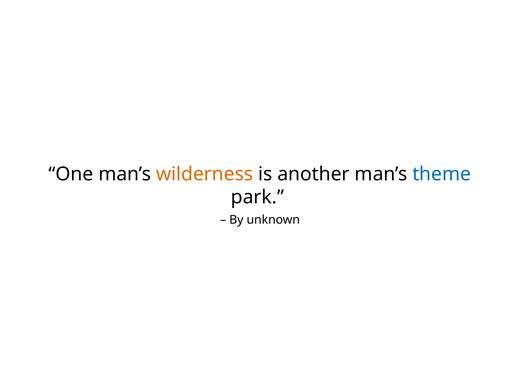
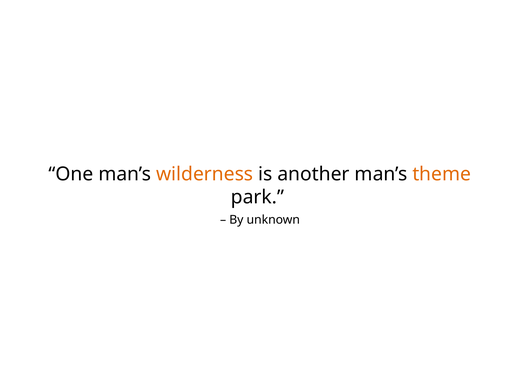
theme colour: blue -> orange (442, 174)
